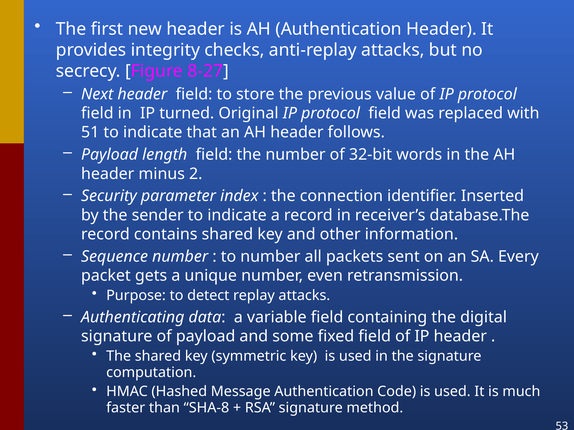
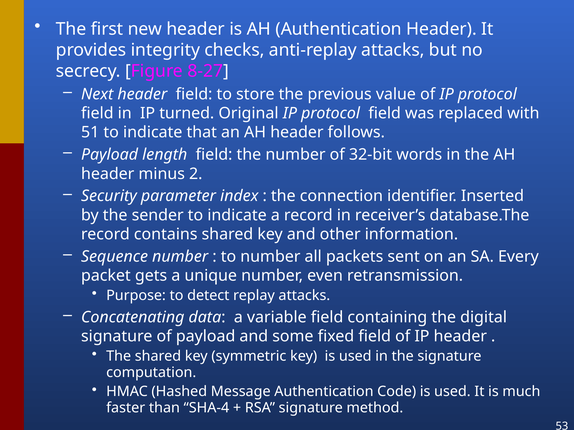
Authenticating: Authenticating -> Concatenating (133, 318)
SHA-8: SHA-8 -> SHA-4 (206, 408)
